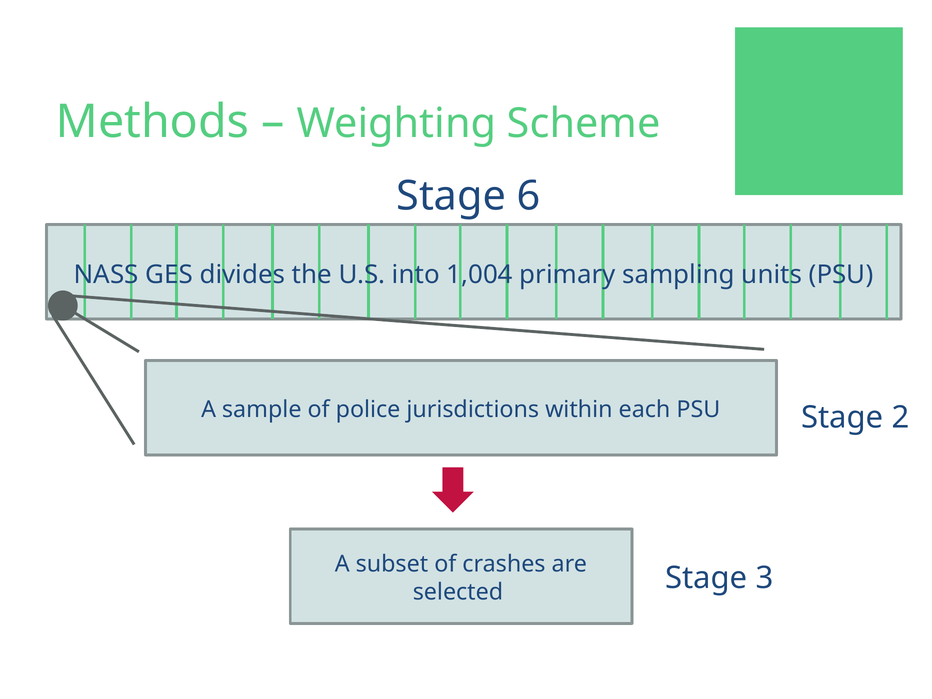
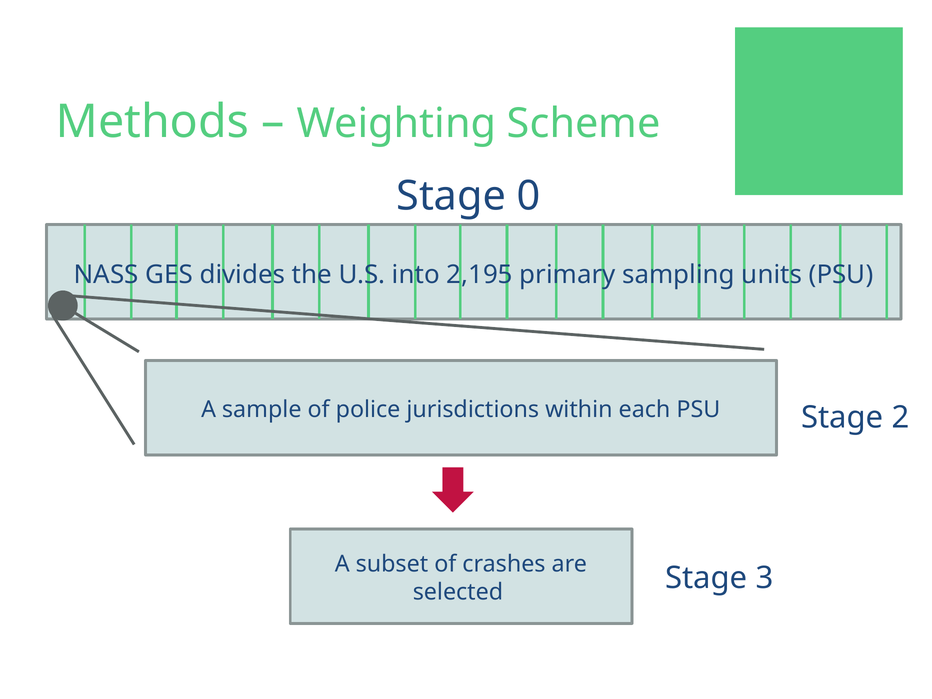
6: 6 -> 0 (529, 196)
1,004: 1,004 -> 2,195 (480, 275)
